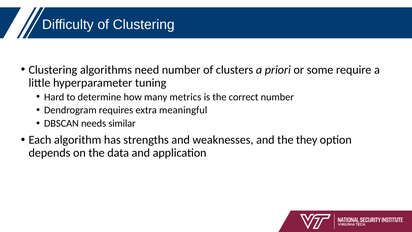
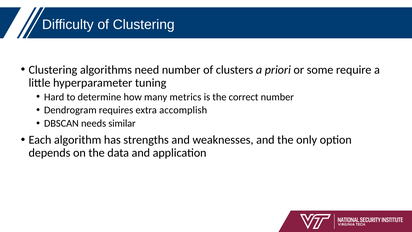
meaningful: meaningful -> accomplish (183, 110)
they: they -> only (307, 140)
